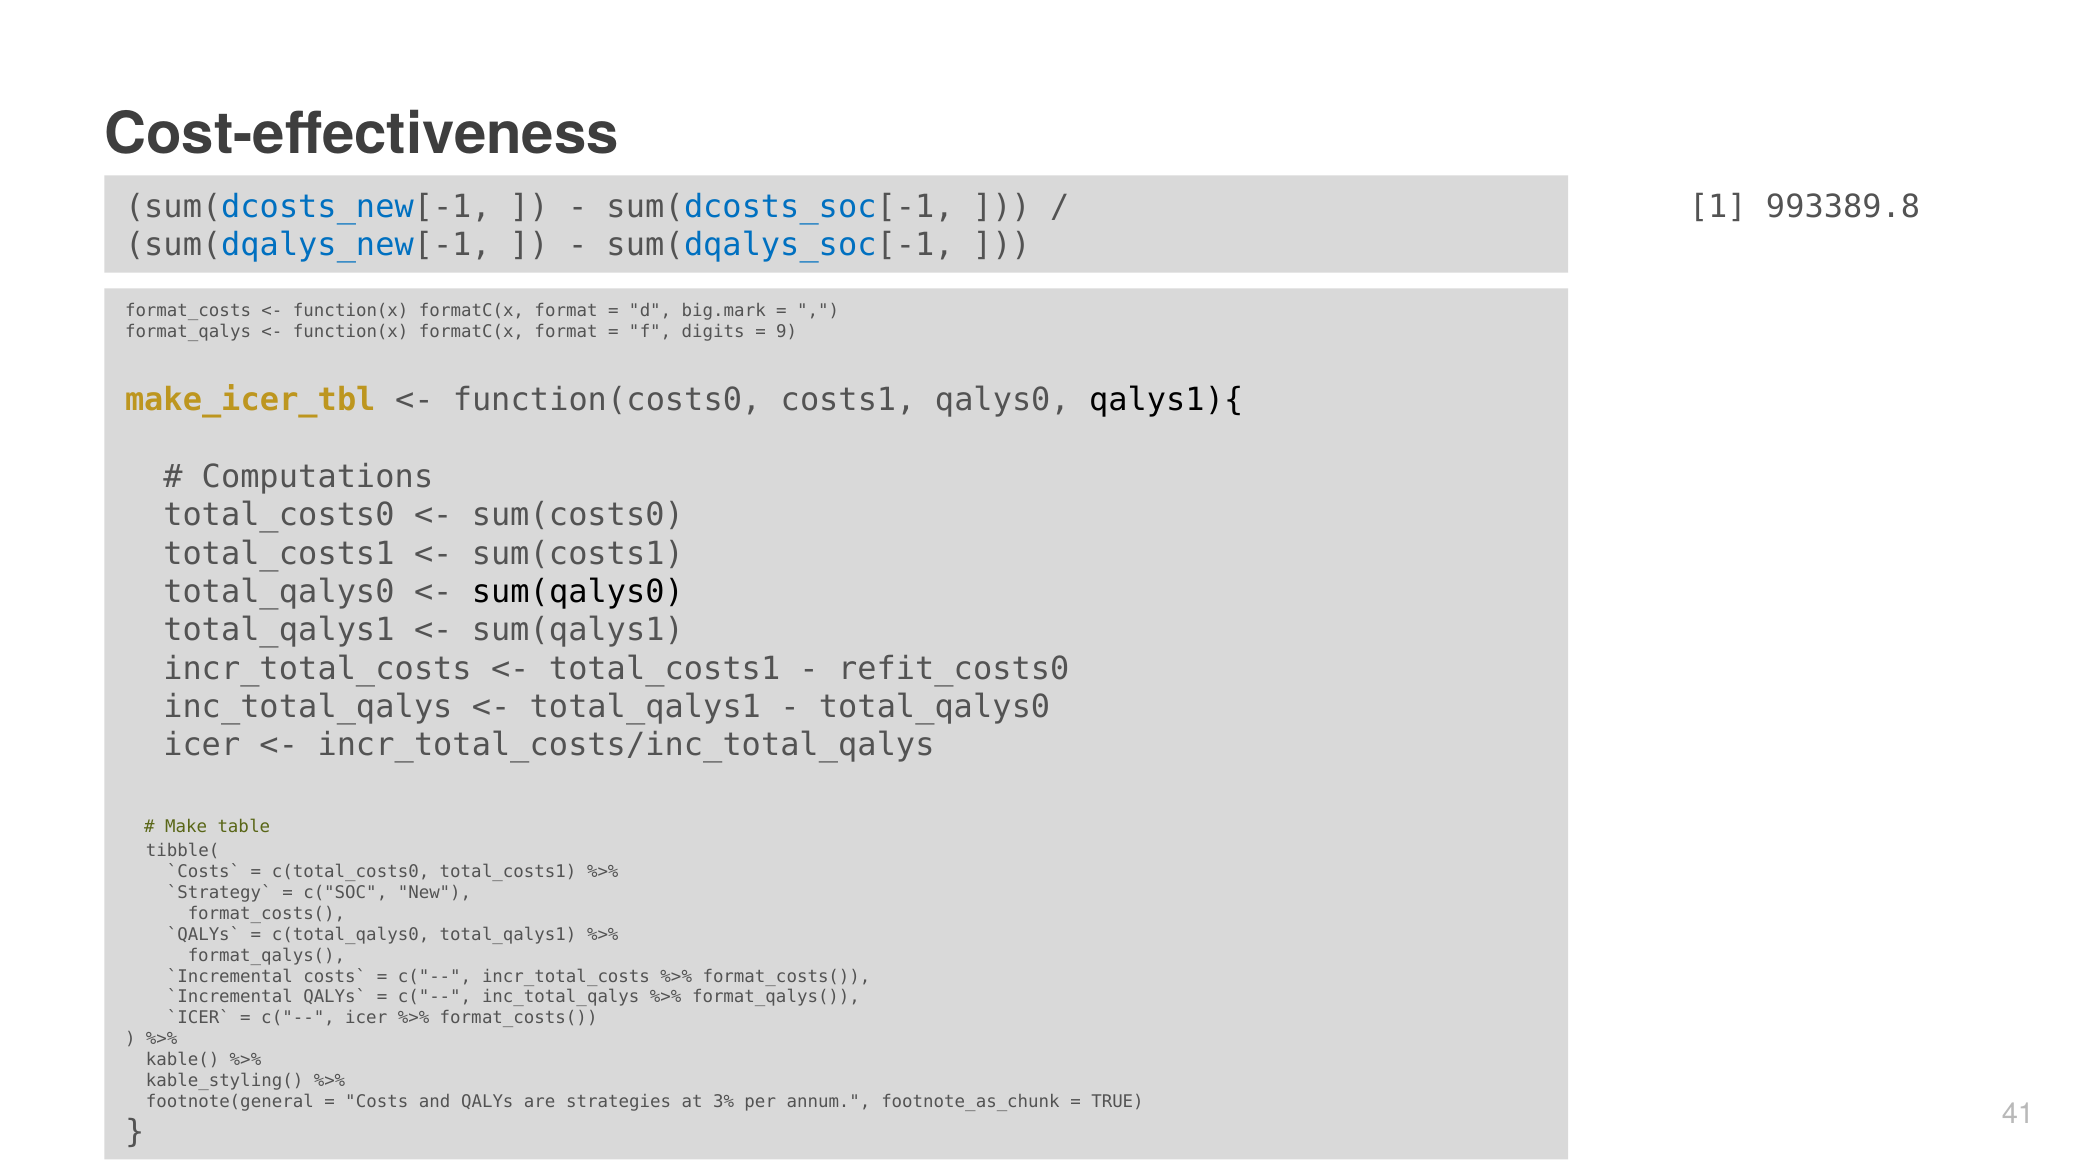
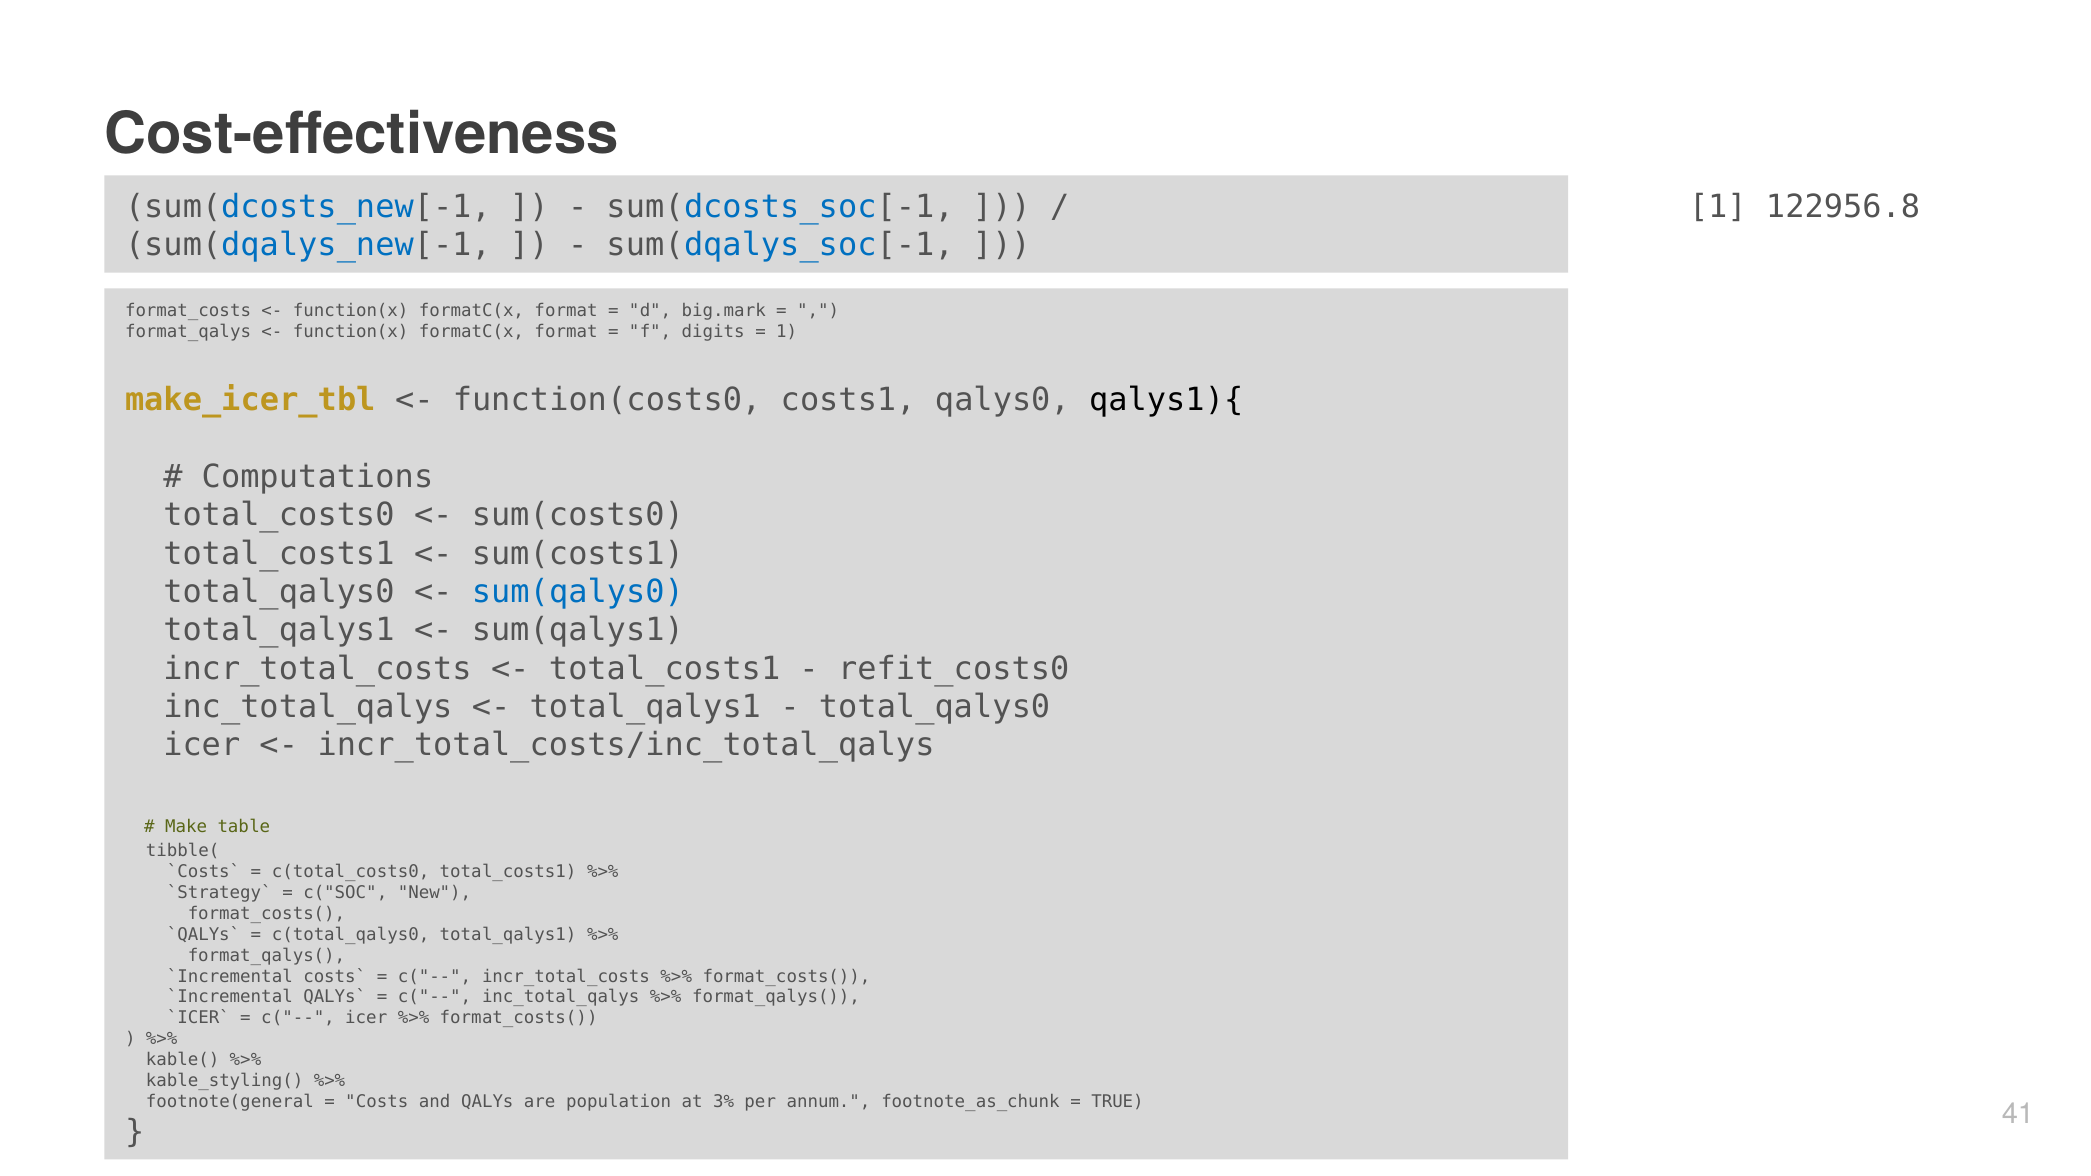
993389.8: 993389.8 -> 122956.8 (1843, 207)
9: 9 -> 1 (787, 331)
sum(qalys0 colour: black -> blue (578, 592)
strategies: strategies -> population (619, 1102)
